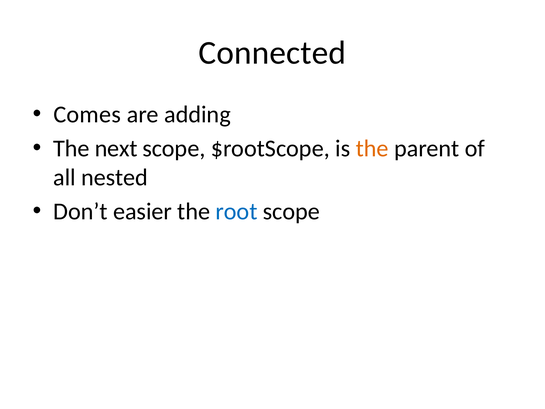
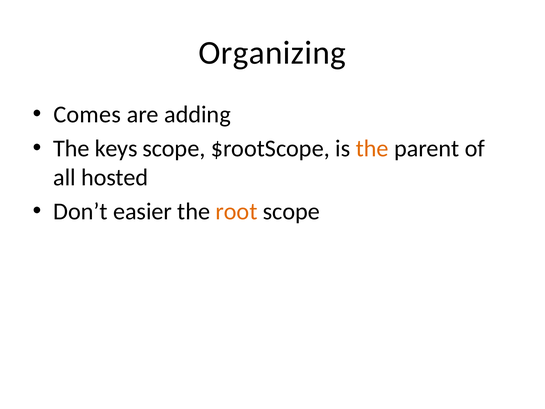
Connected: Connected -> Organizing (272, 53)
next: next -> keys (116, 148)
nested: nested -> hosted (115, 177)
root colour: blue -> orange (237, 211)
